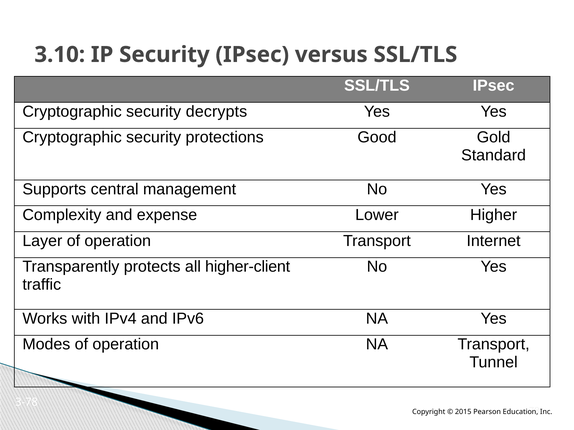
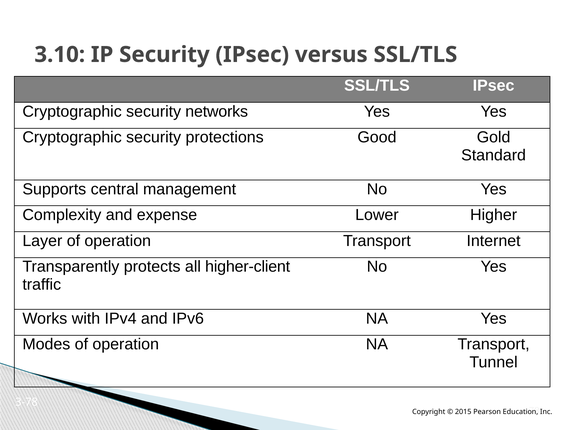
decrypts: decrypts -> networks (217, 112)
